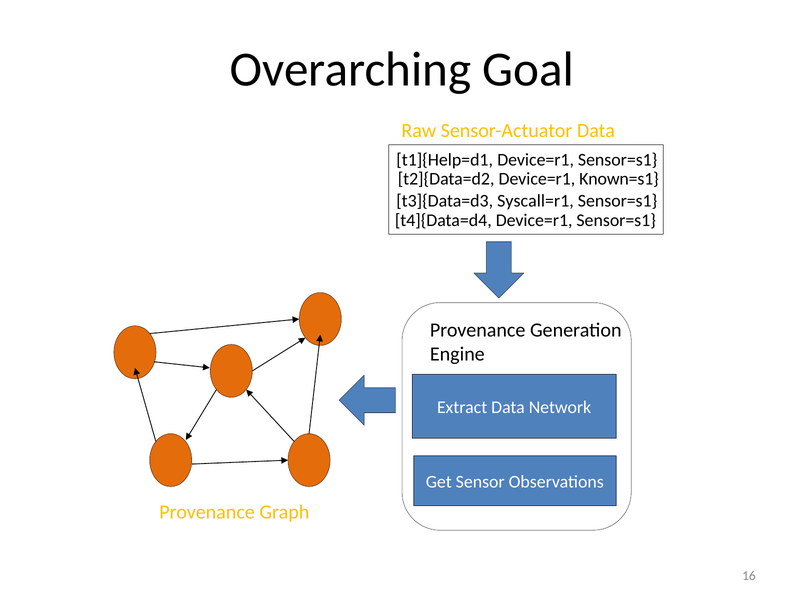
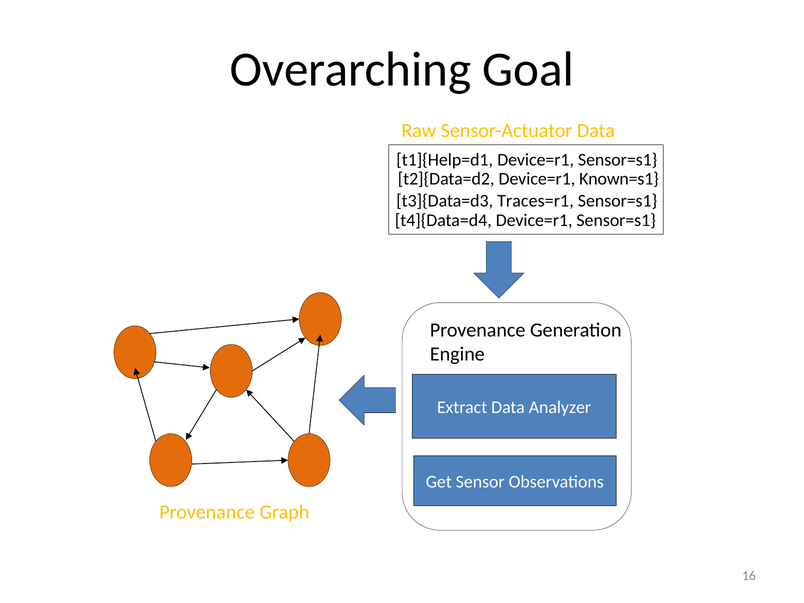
Syscall=r1: Syscall=r1 -> Traces=r1 (535, 201)
Network: Network -> Analyzer (560, 407)
